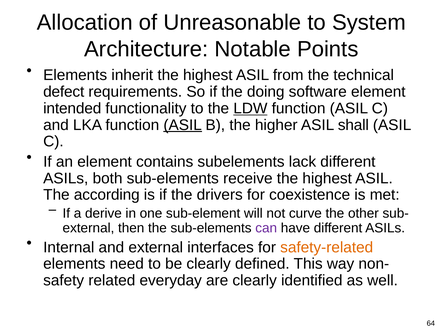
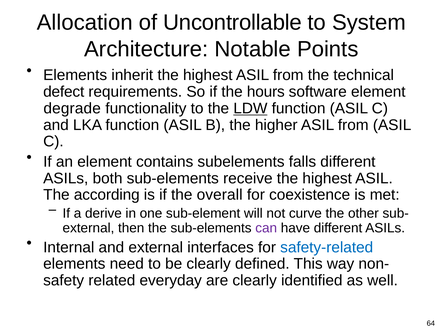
Unreasonable: Unreasonable -> Uncontrollable (233, 23)
doing: doing -> hours (266, 92)
intended: intended -> degrade (72, 108)
ASIL underline: present -> none (183, 125)
higher ASIL shall: shall -> from (353, 125)
lack: lack -> falls (302, 162)
drivers: drivers -> overall (220, 195)
safety-related colour: orange -> blue (327, 248)
